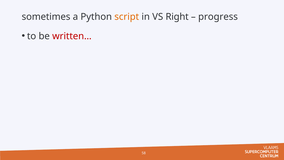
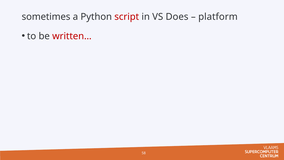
script colour: orange -> red (127, 17)
Right: Right -> Does (177, 17)
progress: progress -> platform (218, 17)
